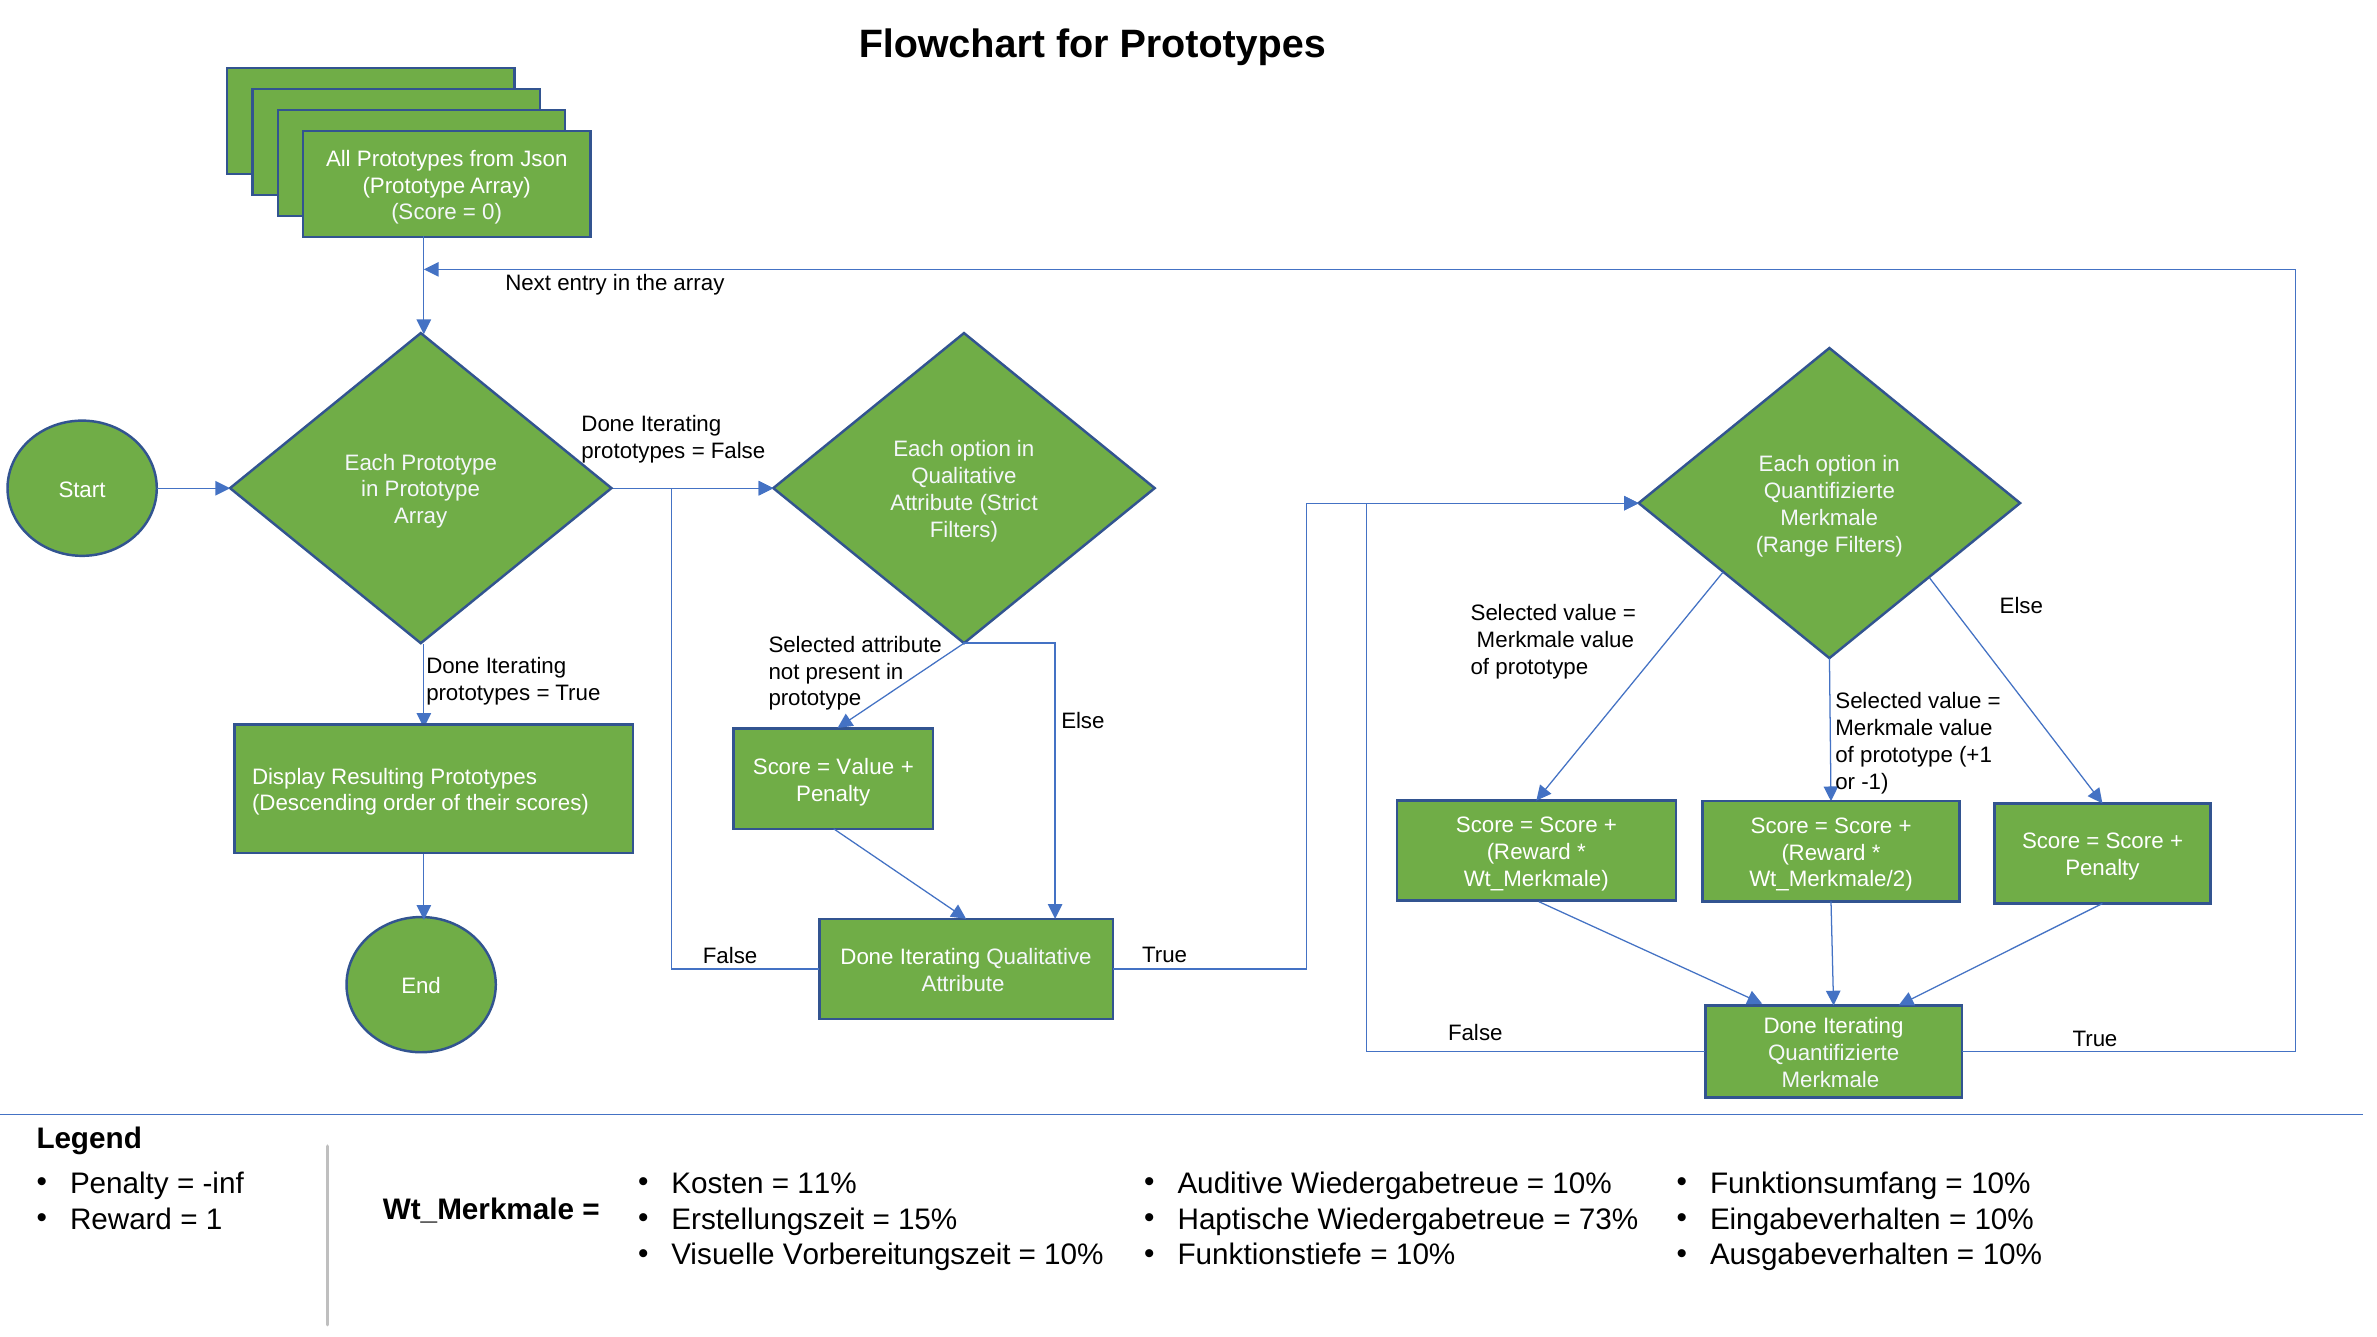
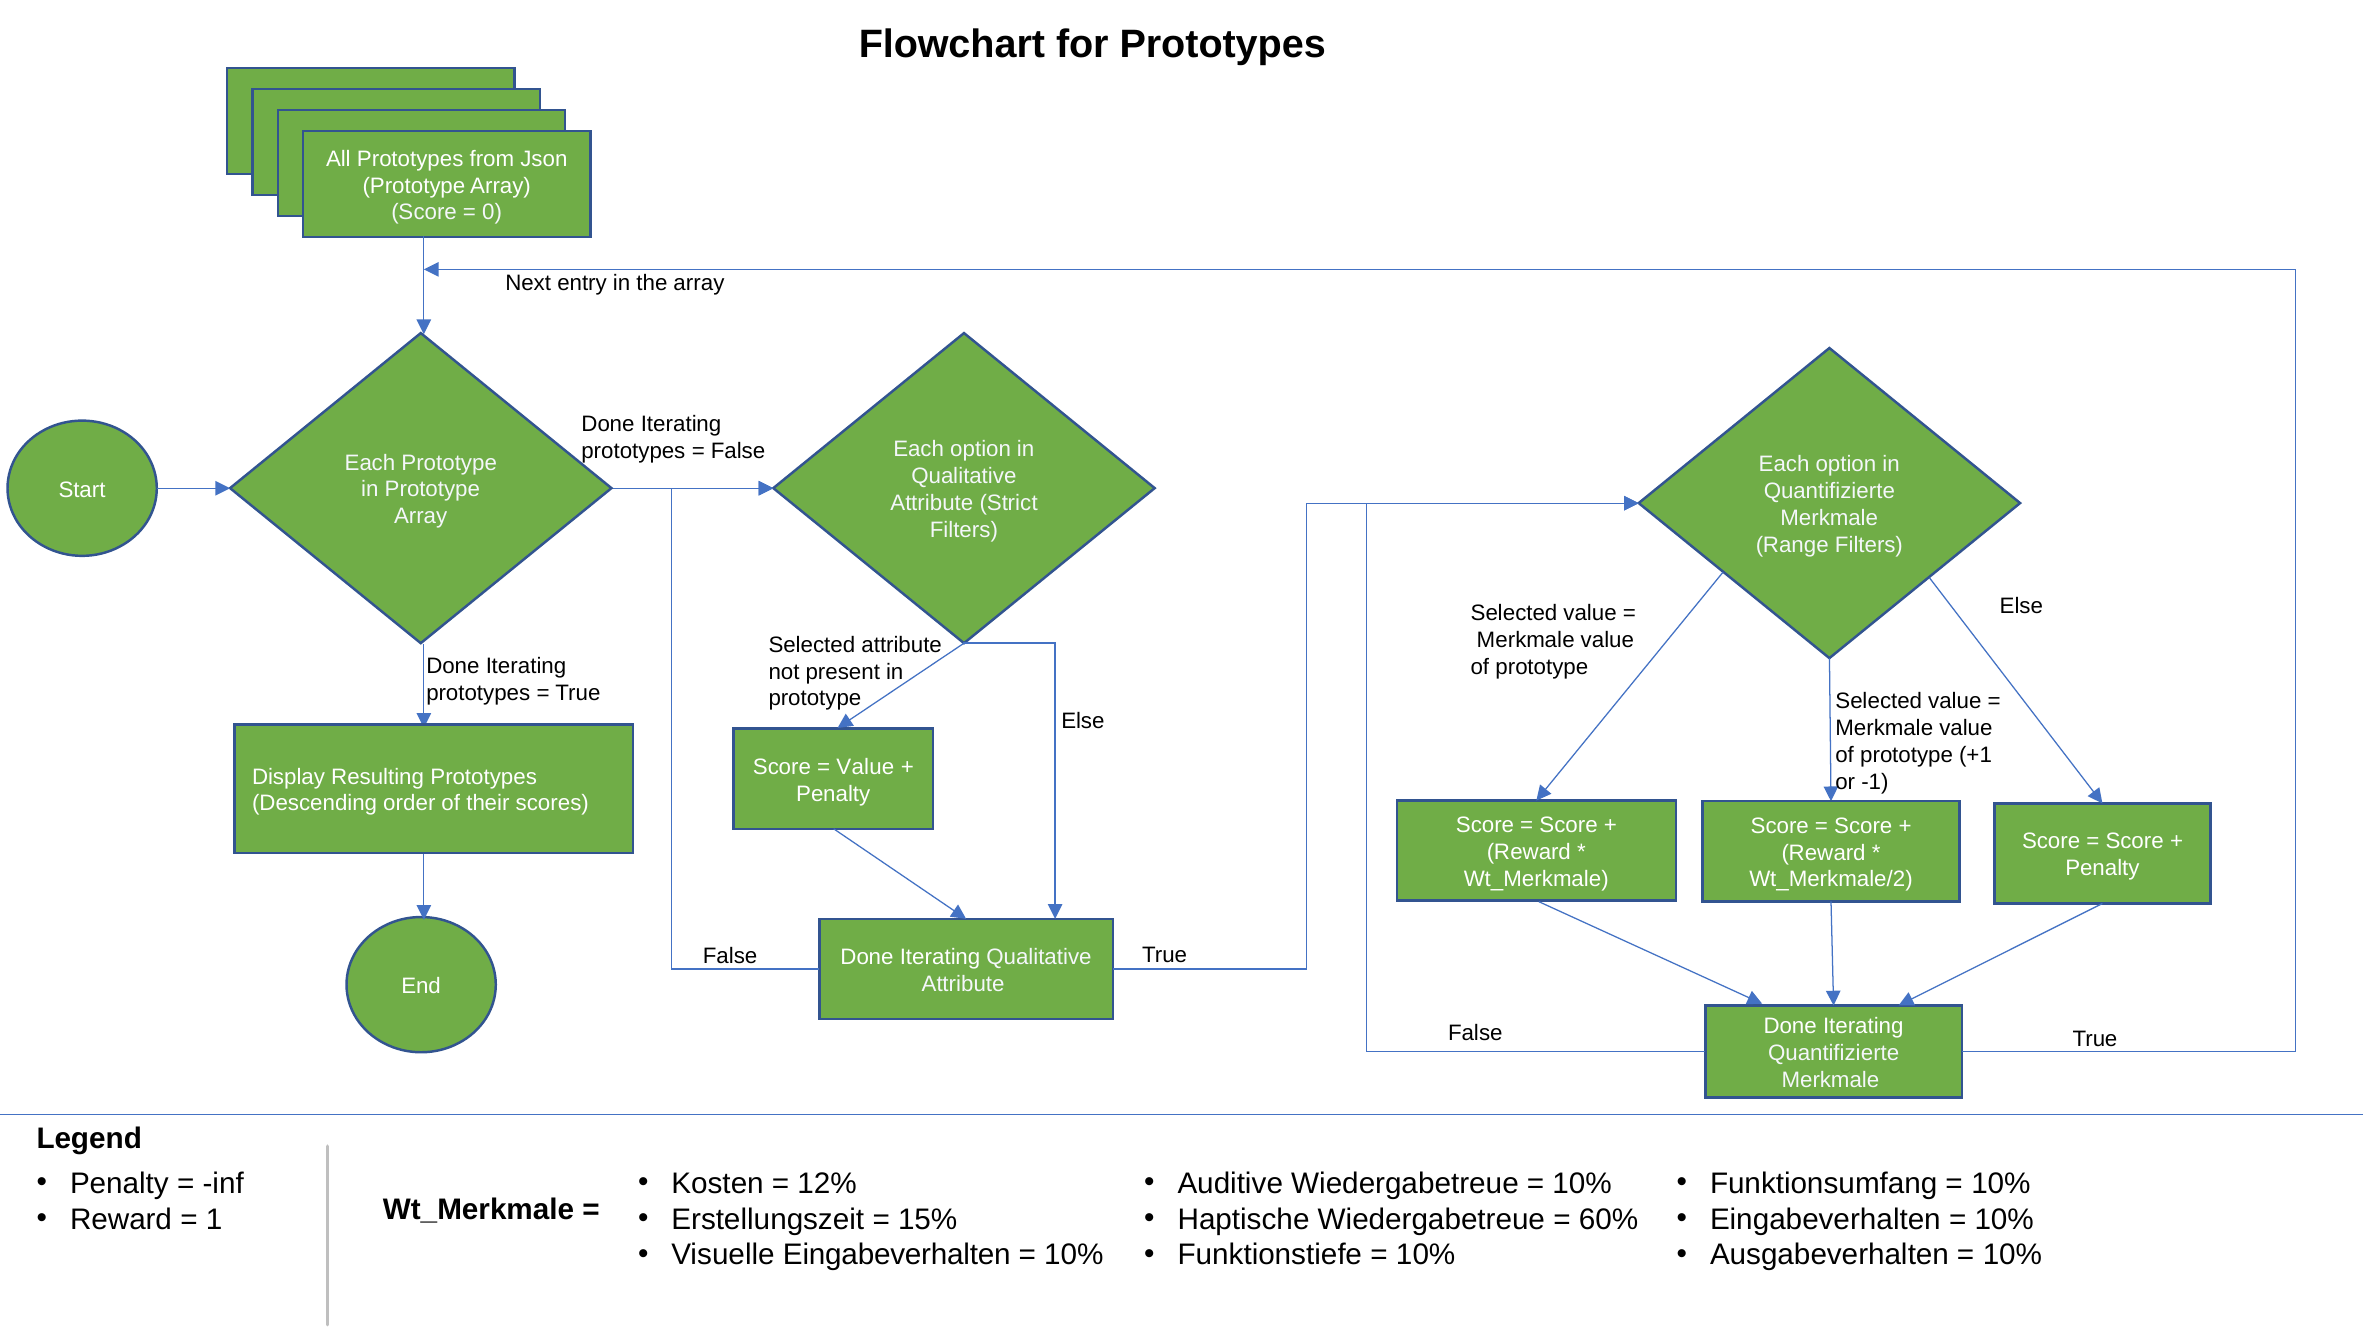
11%: 11% -> 12% (827, 1184)
73%: 73% -> 60% (1609, 1219)
Visuelle Vorbereitungszeit: Vorbereitungszeit -> Eingabeverhalten (897, 1255)
